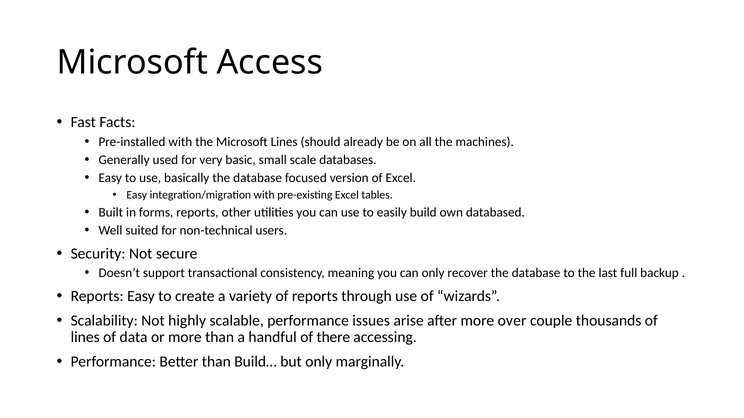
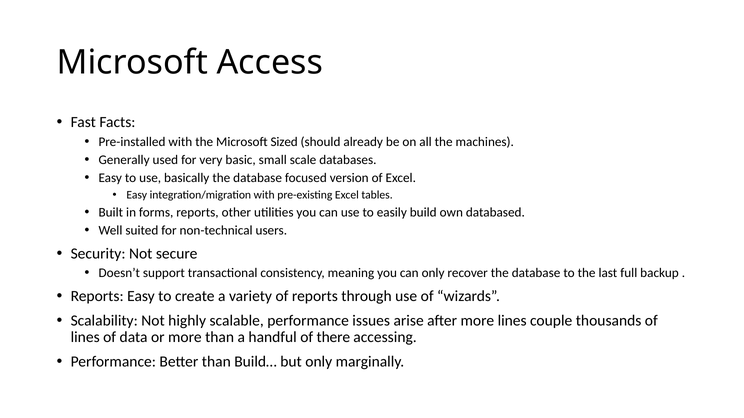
Microsoft Lines: Lines -> Sized (284, 142)
more over: over -> lines (512, 321)
